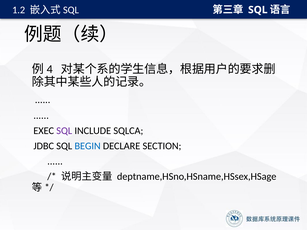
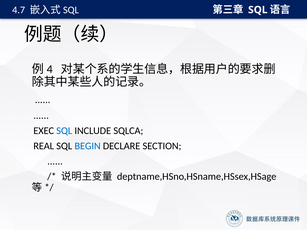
1.2: 1.2 -> 4.7 (19, 10)
SQL colour: purple -> blue (64, 131)
JDBC: JDBC -> REAL (44, 146)
